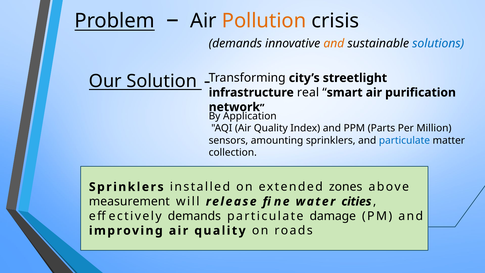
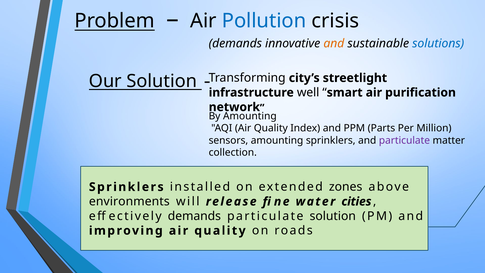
Pollution colour: orange -> blue (264, 21)
real: real -> well (308, 92)
Application: Application -> Amounting (250, 116)
particulate colour: blue -> purple (404, 140)
measurement: measurement -> environments (129, 201)
particulate damage: damage -> solution (333, 216)
